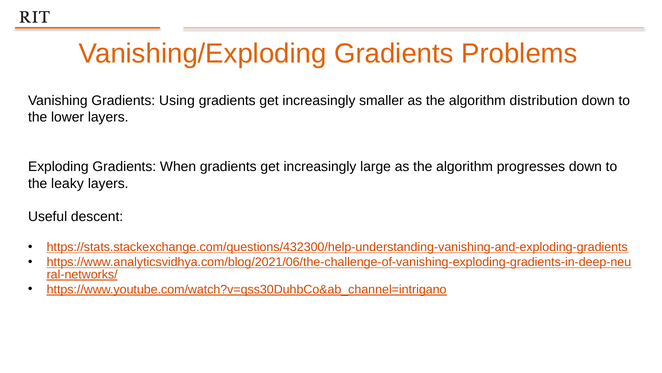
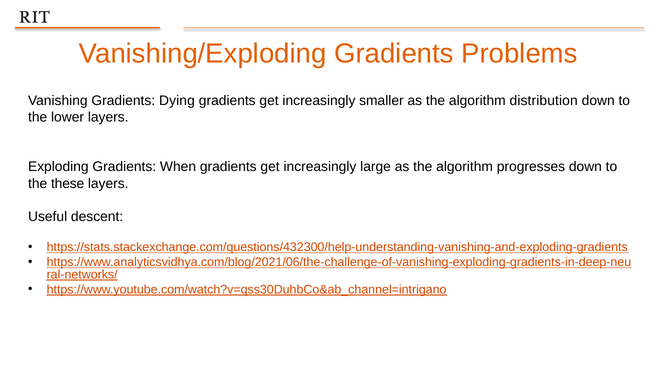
Using: Using -> Dying (177, 100)
leaky: leaky -> these (68, 183)
